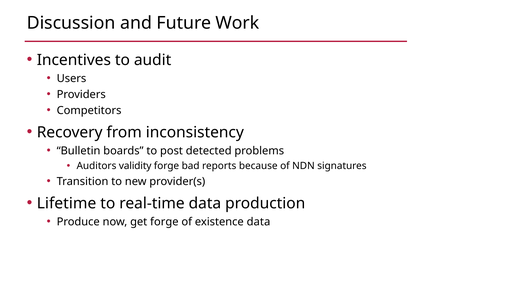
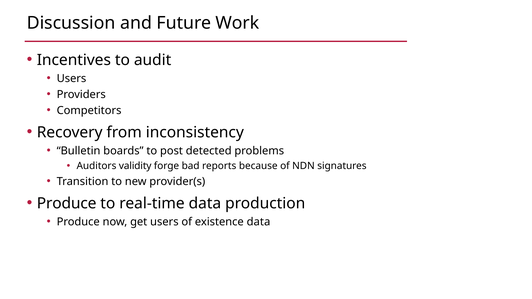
Lifetime: Lifetime -> Produce (67, 203)
get forge: forge -> users (164, 222)
